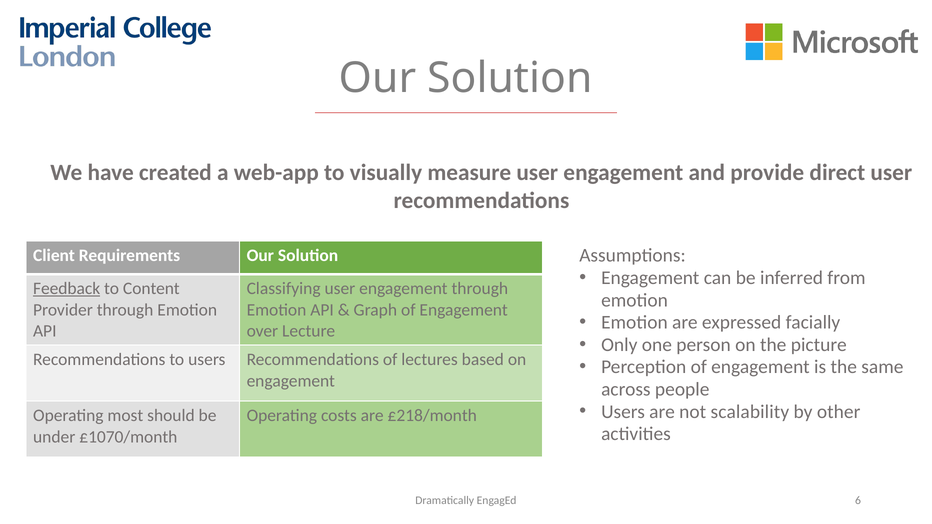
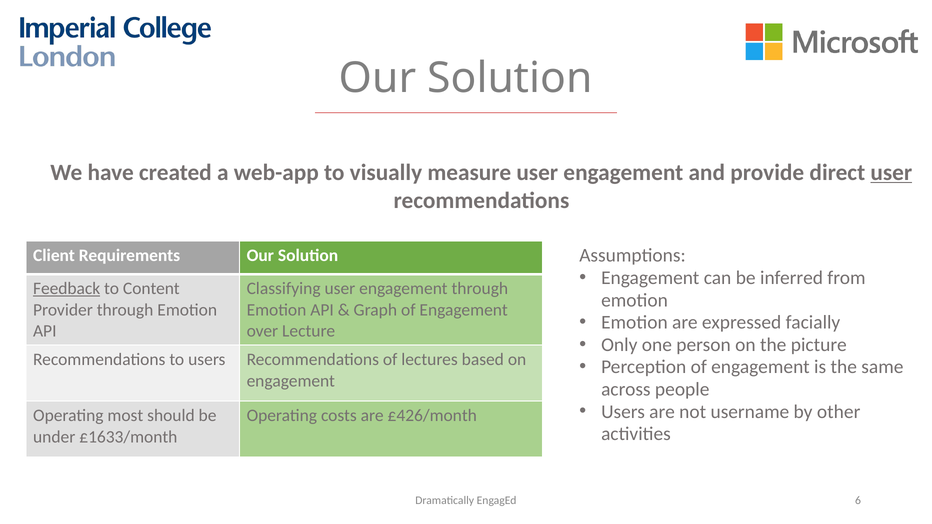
user underline: none -> present (891, 173)
scalability: scalability -> username (750, 412)
£218/month: £218/month -> £426/month (432, 416)
£1070/month: £1070/month -> £1633/month (128, 437)
